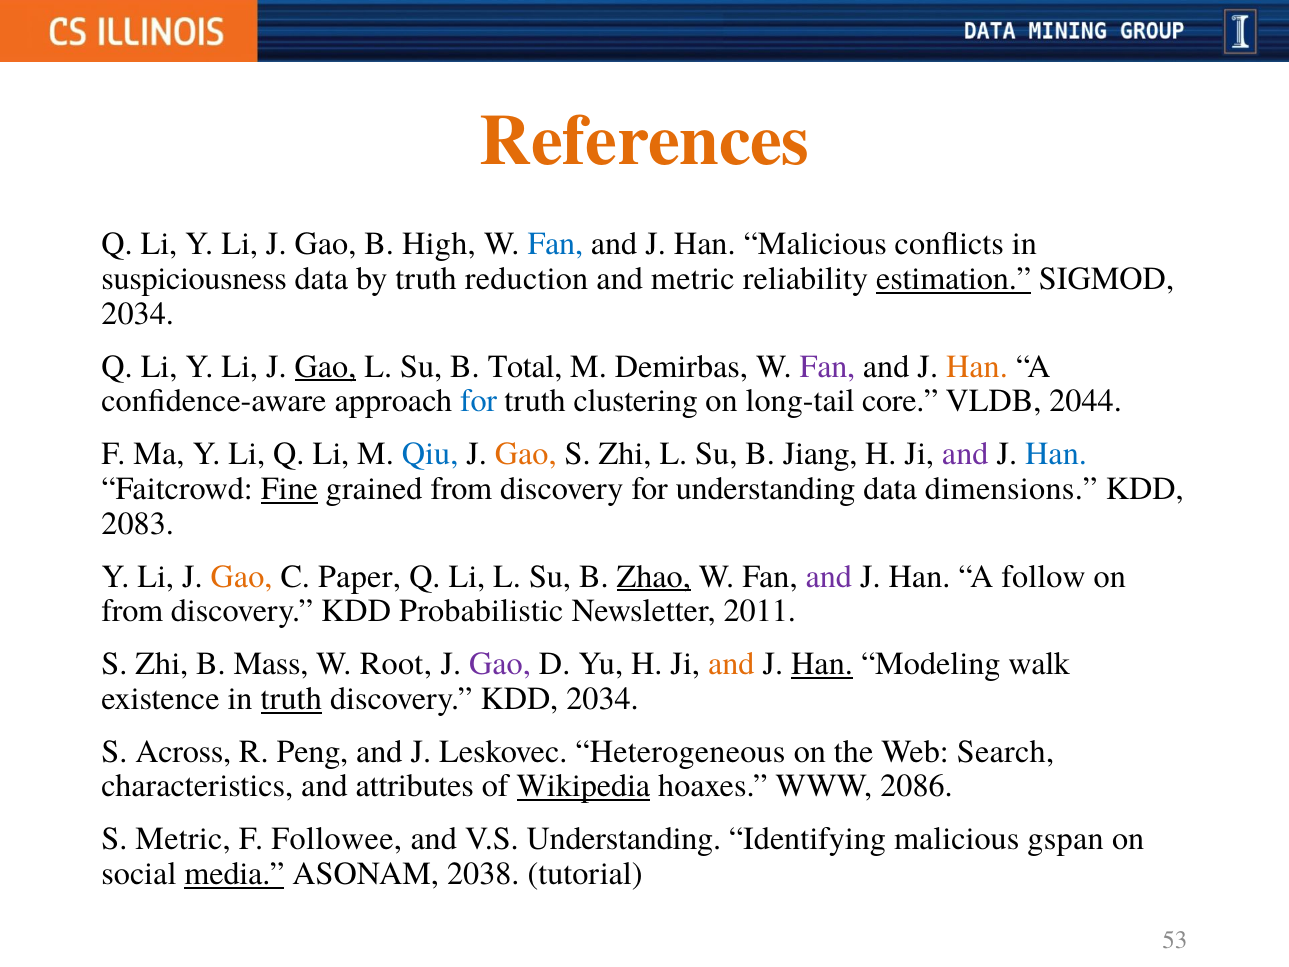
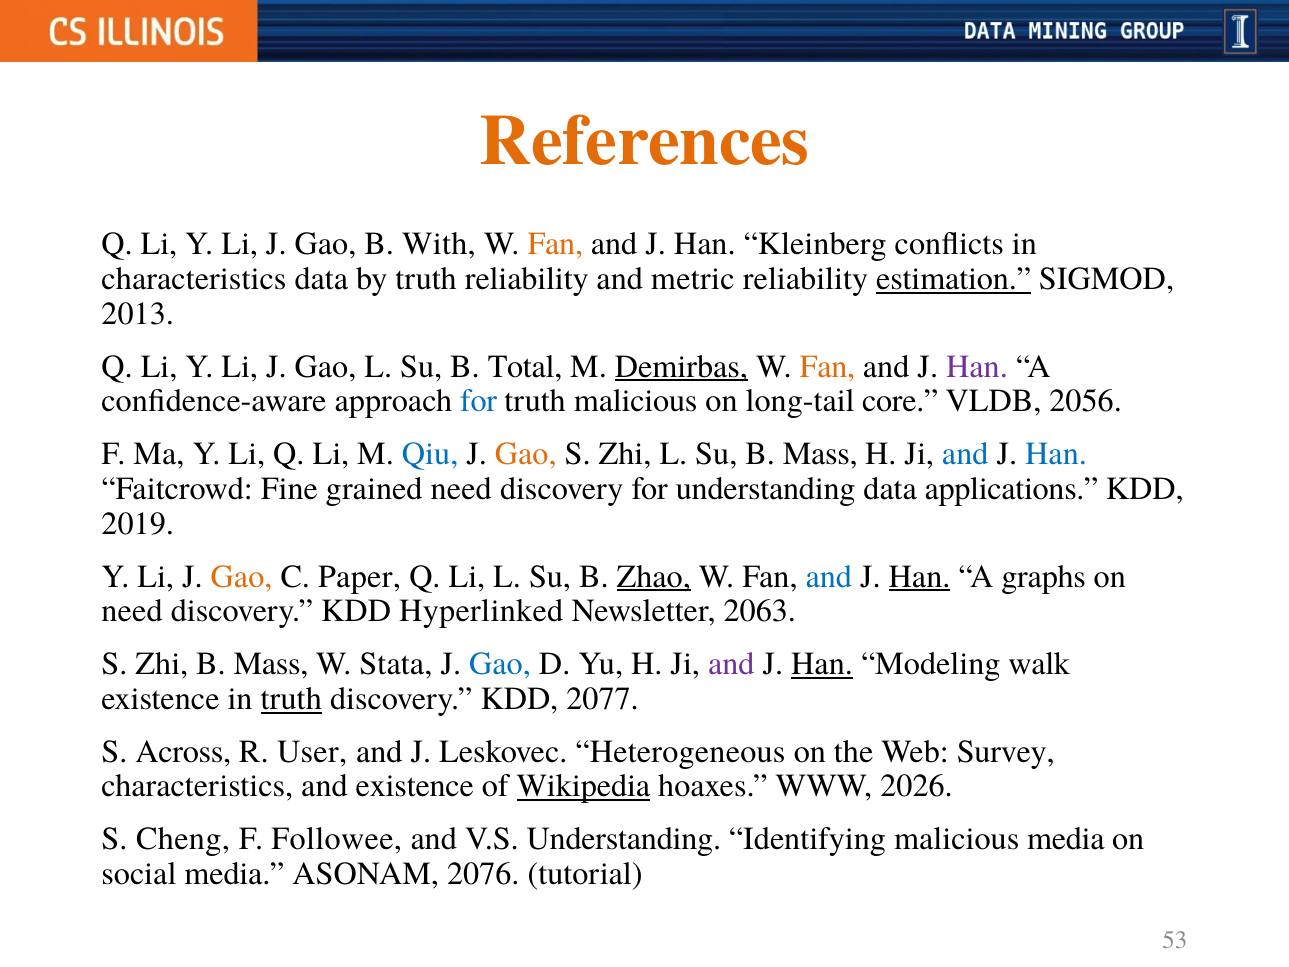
High: High -> With (439, 244)
Fan colour: blue -> orange (555, 244)
Han Malicious: Malicious -> Kleinberg (815, 244)
suspiciousness: suspiciousness -> characteristics (194, 279)
truth reduction: reduction -> reliability (527, 279)
2034: 2034 -> 2013 (138, 314)
Gao underline: present -> none (325, 366)
Demirbas underline: none -> present (681, 366)
Fan colour: purple -> orange (827, 366)
Han colour: orange -> purple (977, 366)
truth clustering: clustering -> malicious (636, 401)
2044: 2044 -> 2056 (1086, 401)
Su B Jiang: Jiang -> Mass (820, 454)
and colour: purple -> blue (965, 454)
Fine underline: present -> none (289, 489)
grained from: from -> need (461, 489)
dimensions: dimensions -> applications (1012, 489)
2083: 2083 -> 2019 (138, 523)
and colour: purple -> blue (829, 576)
Han underline: none -> present (920, 576)
follow: follow -> graphs (1044, 576)
from: from -> need (132, 611)
Probabilistic: Probabilistic -> Hyperlinked (481, 611)
2011: 2011 -> 2063 (760, 611)
Root: Root -> Stata (396, 664)
Gao colour: purple -> blue (500, 664)
and colour: orange -> purple (731, 664)
KDD 2034: 2034 -> 2077 (603, 699)
Peng: Peng -> User (312, 751)
Search: Search -> Survey (1006, 751)
and attributes: attributes -> existence (415, 786)
2086: 2086 -> 2026 (917, 786)
S Metric: Metric -> Cheng (183, 839)
malicious gspan: gspan -> media (1066, 839)
media underline: present -> none (235, 874)
2038: 2038 -> 2076 (483, 874)
